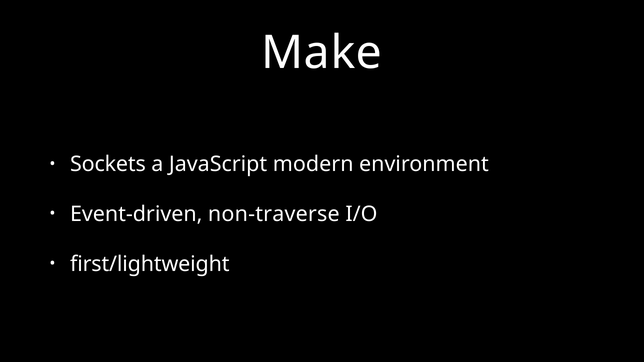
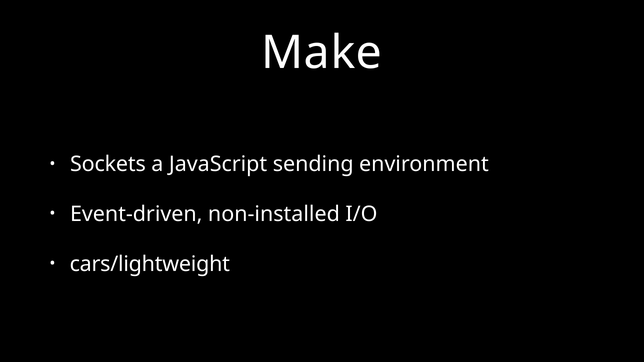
modern: modern -> sending (313, 165)
non-traverse: non-traverse -> non-installed (274, 214)
first/lightweight: first/lightweight -> cars/lightweight (150, 264)
